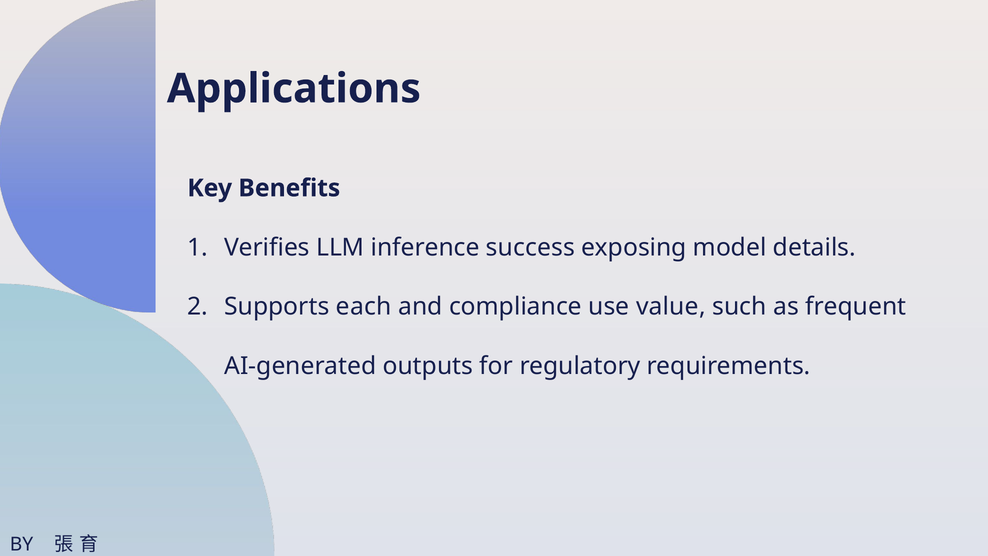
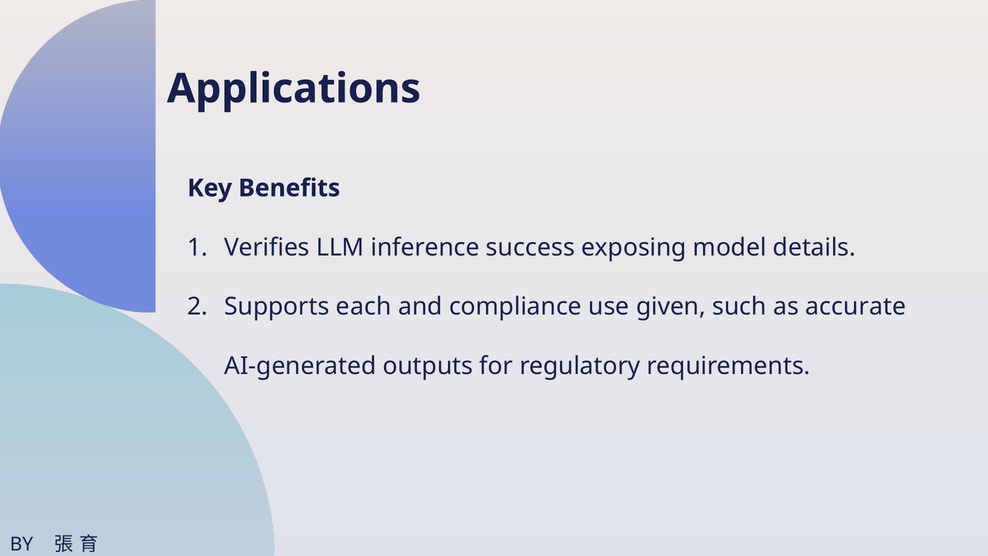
value: value -> given (671, 307)
frequent: frequent -> accurate (856, 307)
